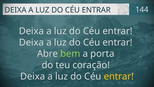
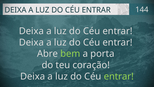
entrar colour: yellow -> light green (119, 76)
